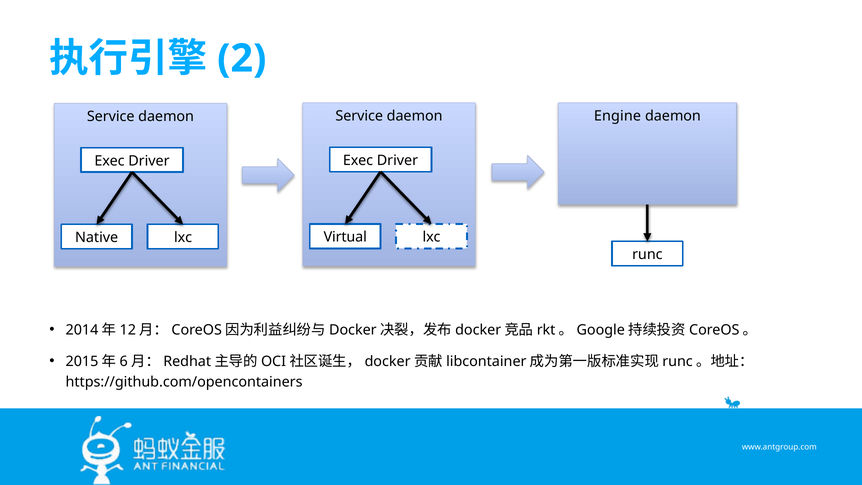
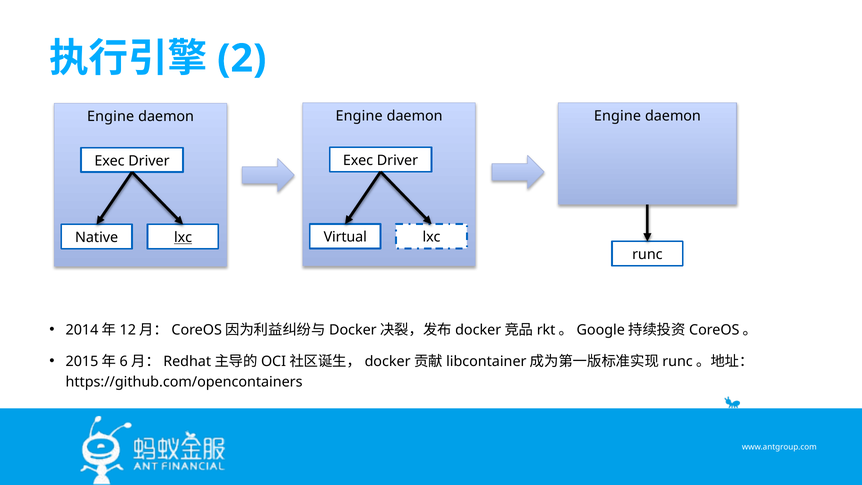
Service: Service -> Engine (359, 116)
Service: Service -> Engine (111, 116)
lxc underline: none -> present (183, 237)
